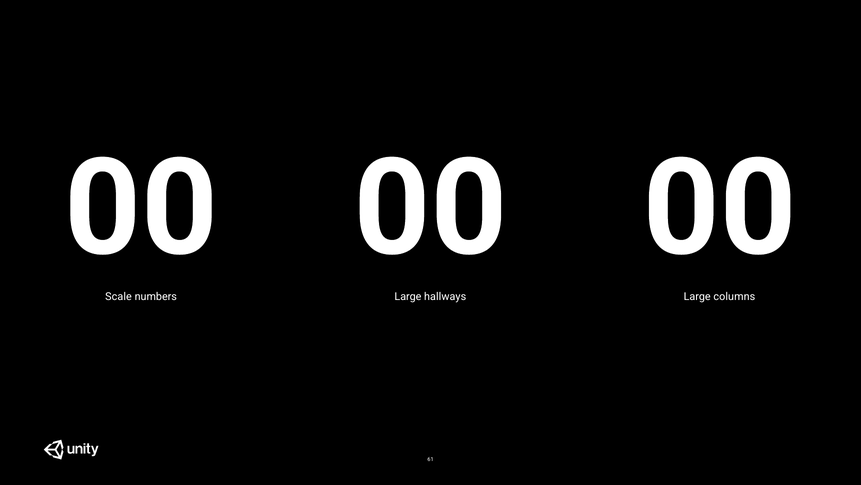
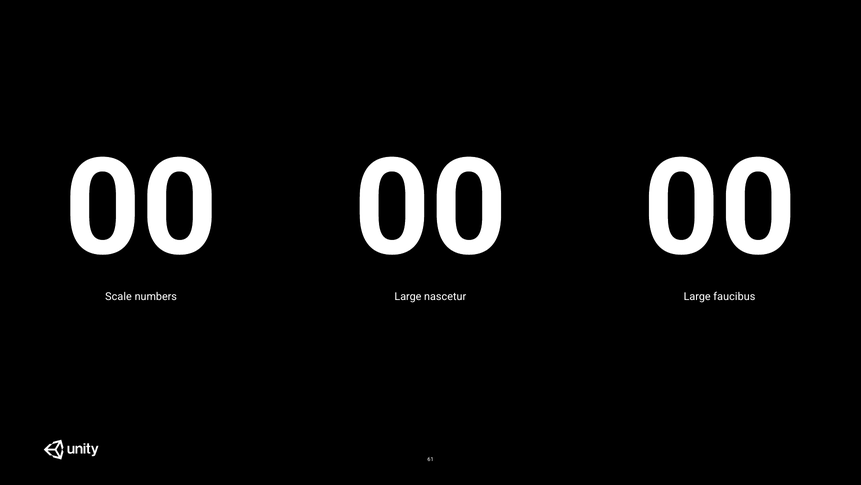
hallways: hallways -> nascetur (445, 296)
columns: columns -> faucibus (734, 296)
